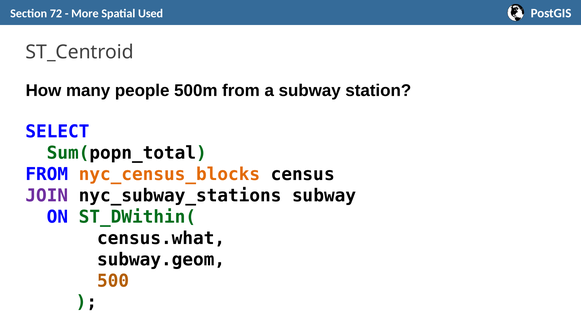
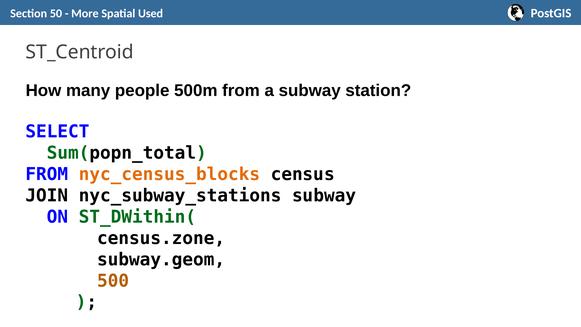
72: 72 -> 50 (56, 13)
JOIN colour: purple -> black (47, 195)
census.what: census.what -> census.zone (161, 238)
